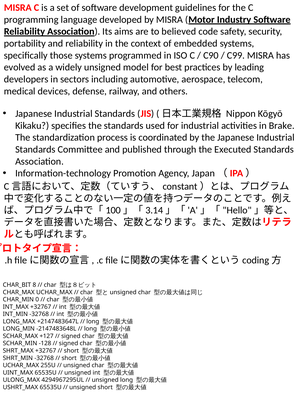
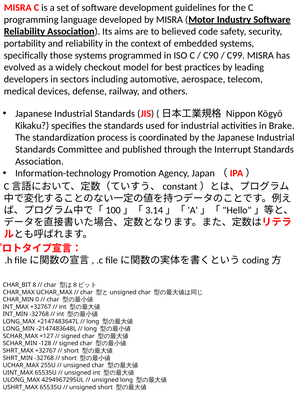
widely unsigned: unsigned -> checkout (102, 67)
Executed: Executed -> Interrupt (233, 150)
